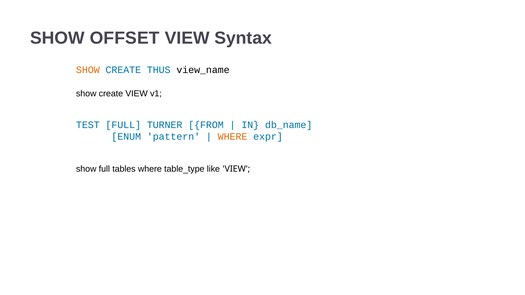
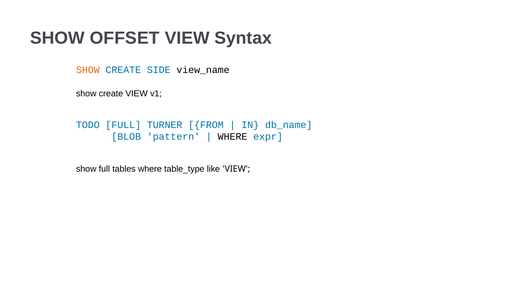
THUS: THUS -> SIDE (159, 70)
TEST: TEST -> TODO (88, 125)
ENUM: ENUM -> BLOB (126, 137)
WHERE colour: orange -> black (233, 137)
